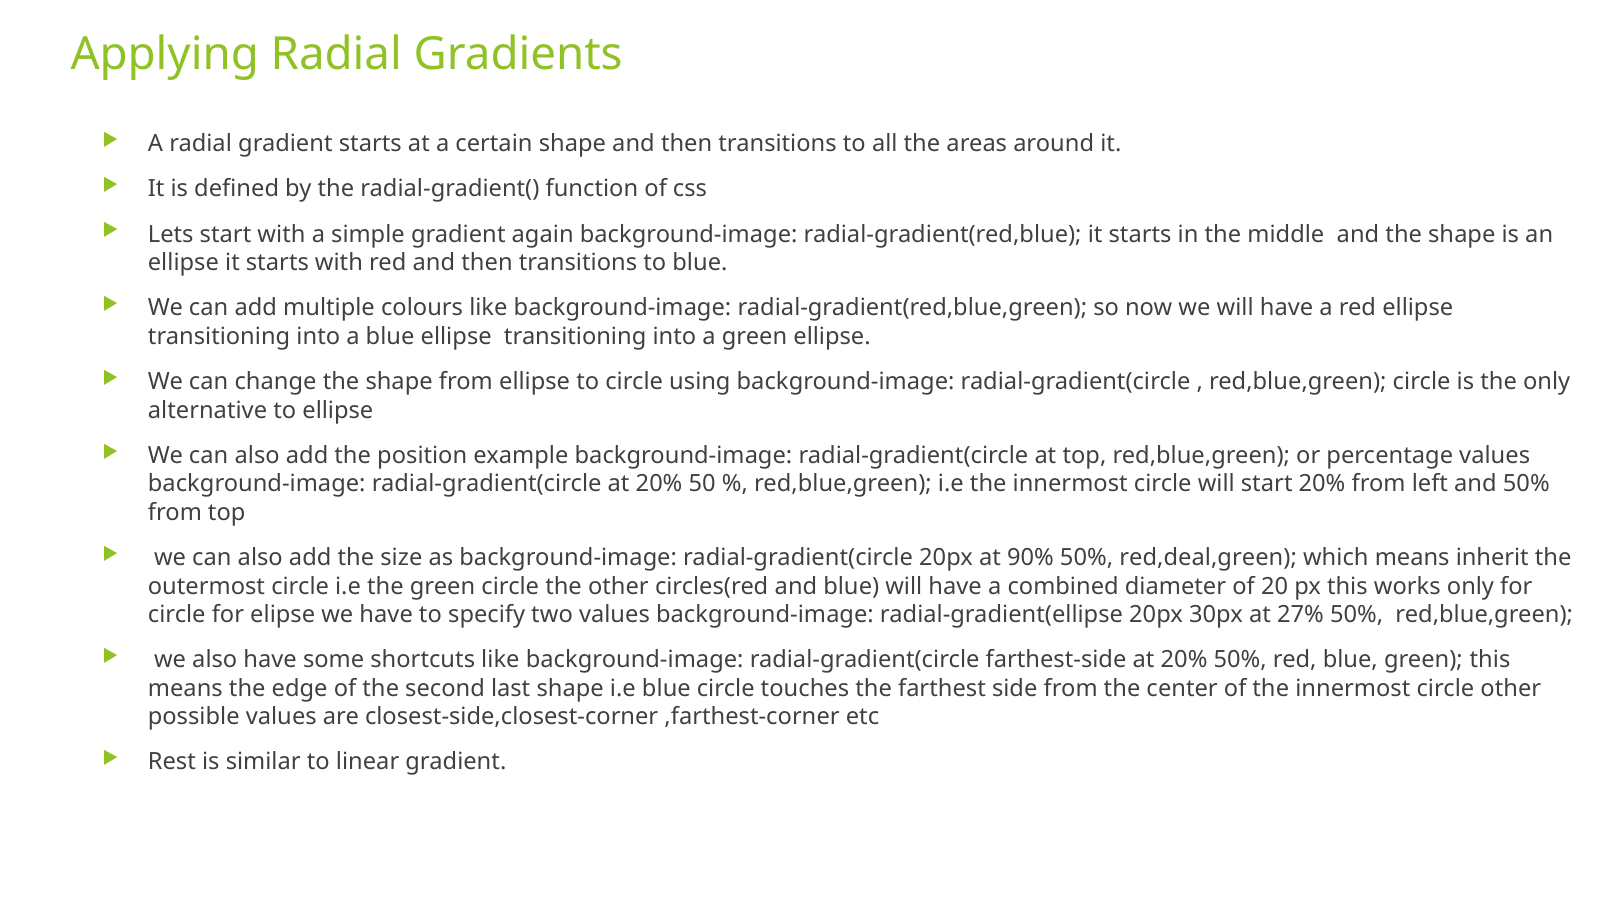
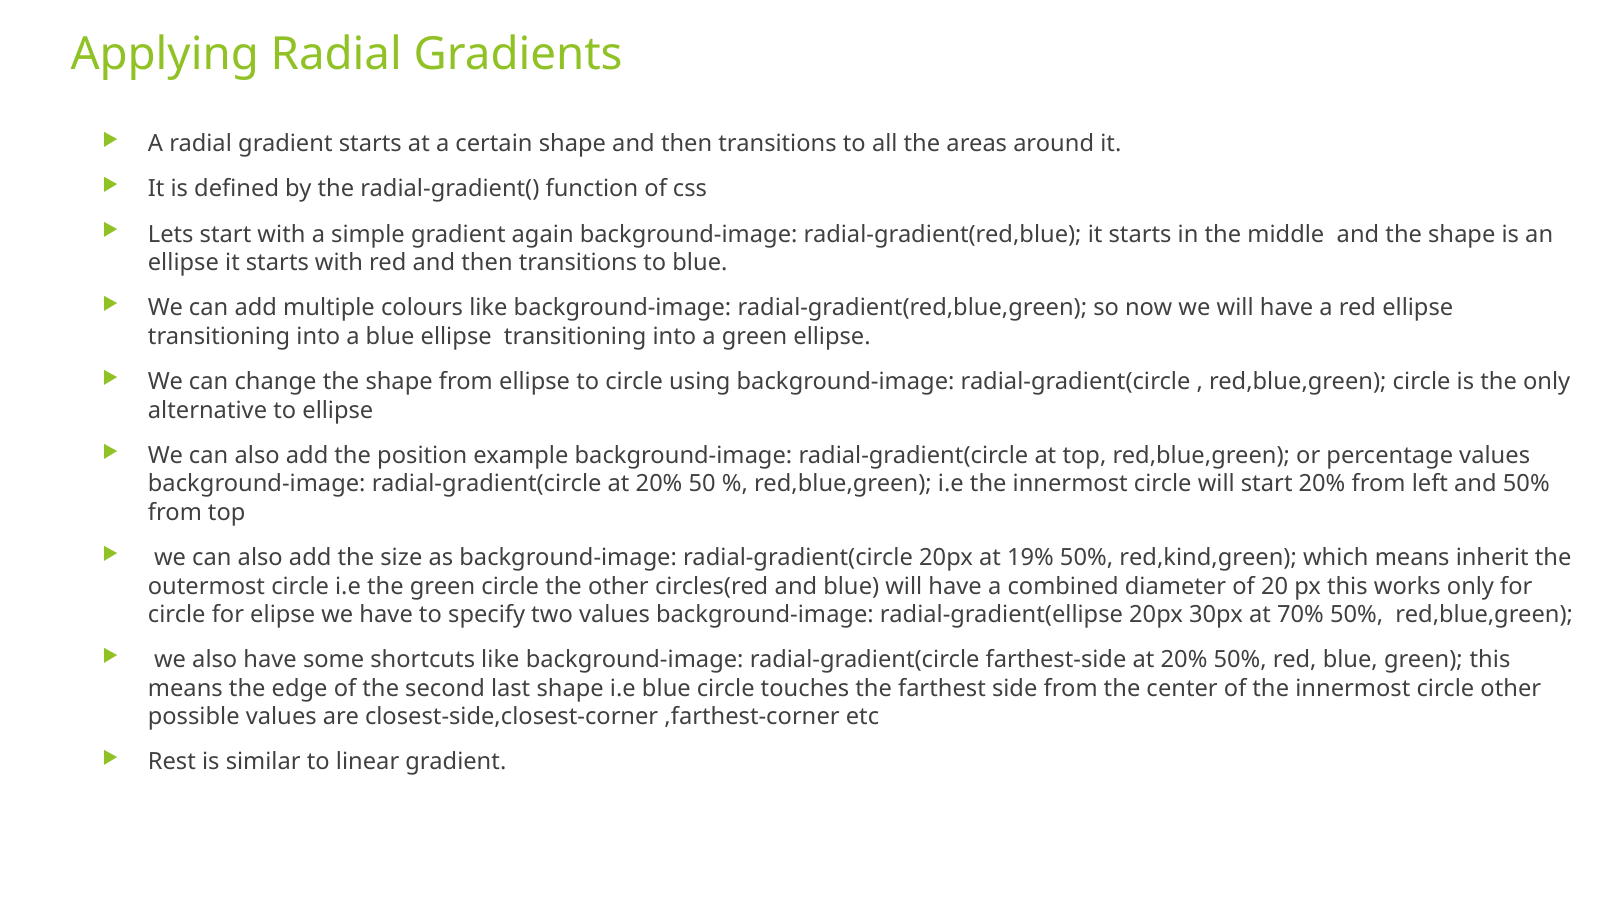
90%: 90% -> 19% (1030, 558)
red,deal,green: red,deal,green -> red,kind,green (1208, 558)
27%: 27% -> 70% (1300, 615)
